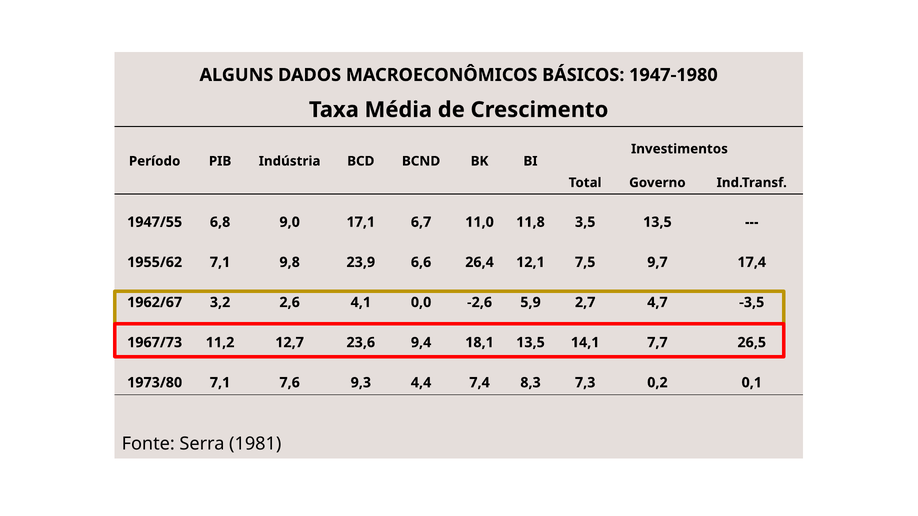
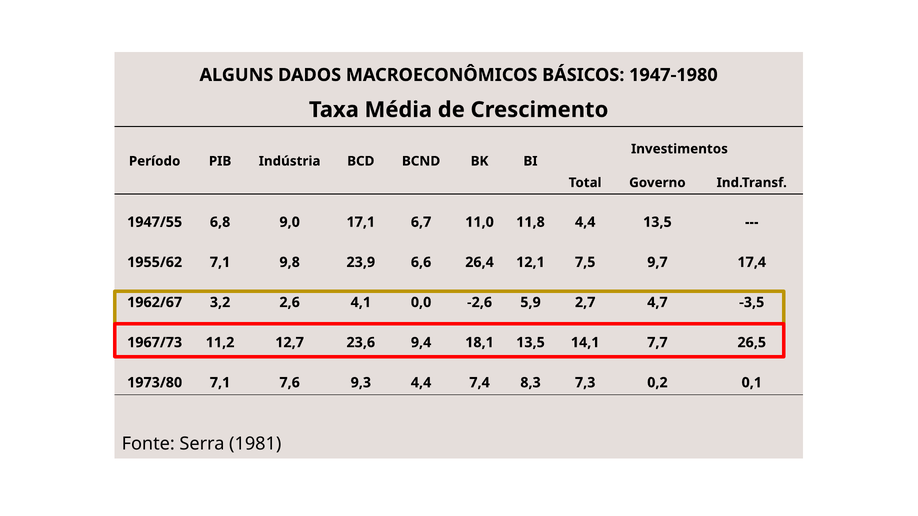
11,8 3,5: 3,5 -> 4,4 (585, 222)
